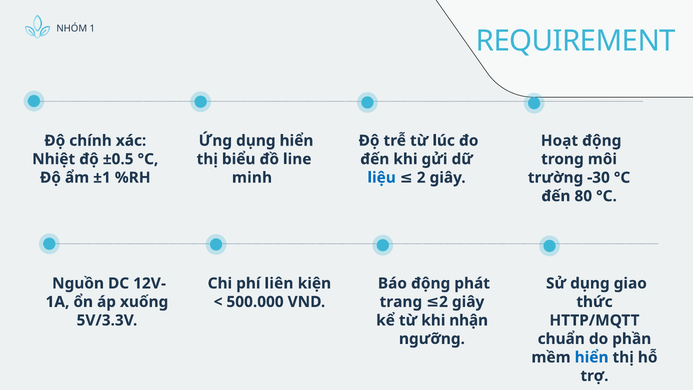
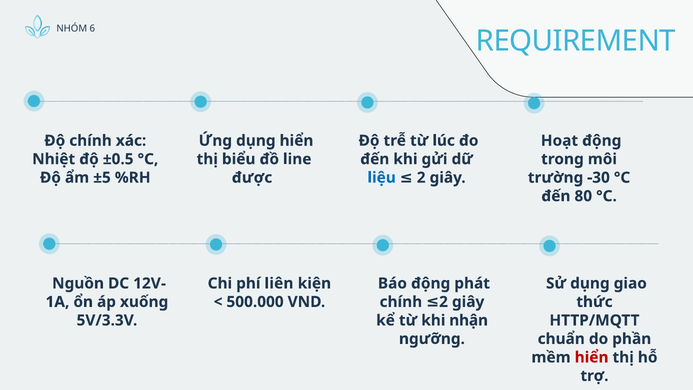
1: 1 -> 6 (92, 28)
±1: ±1 -> ±5 (102, 178)
minh: minh -> được (252, 178)
trang: trang -> chính (401, 302)
hiển colour: blue -> red (592, 357)
